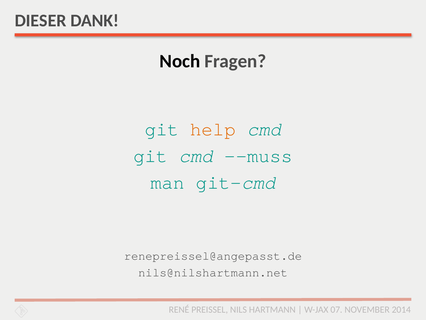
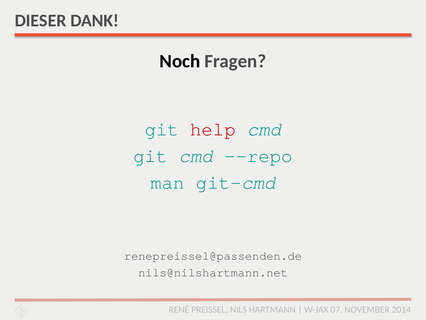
help colour: orange -> red (213, 129)
--muss: --muss -> --repo (258, 156)
renepreissel@angepasst.de: renepreissel@angepasst.de -> renepreissel@passenden.de (213, 256)
